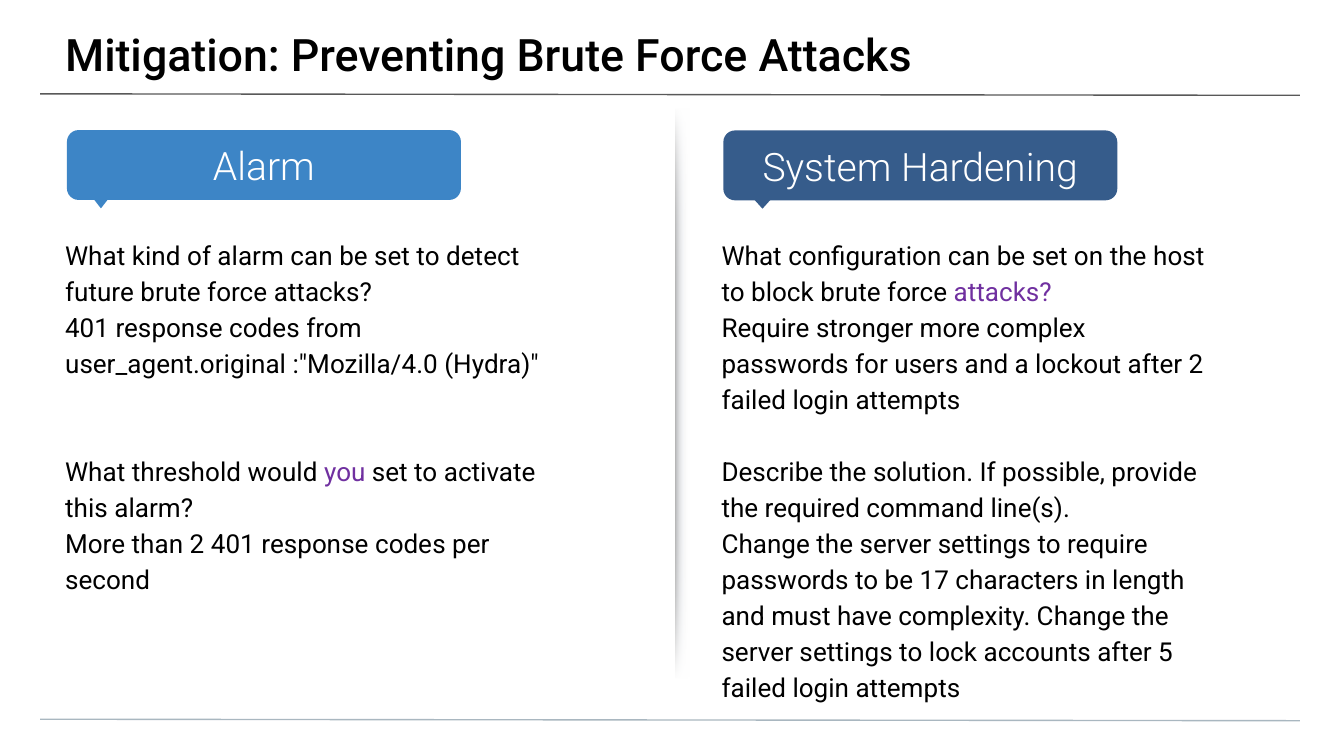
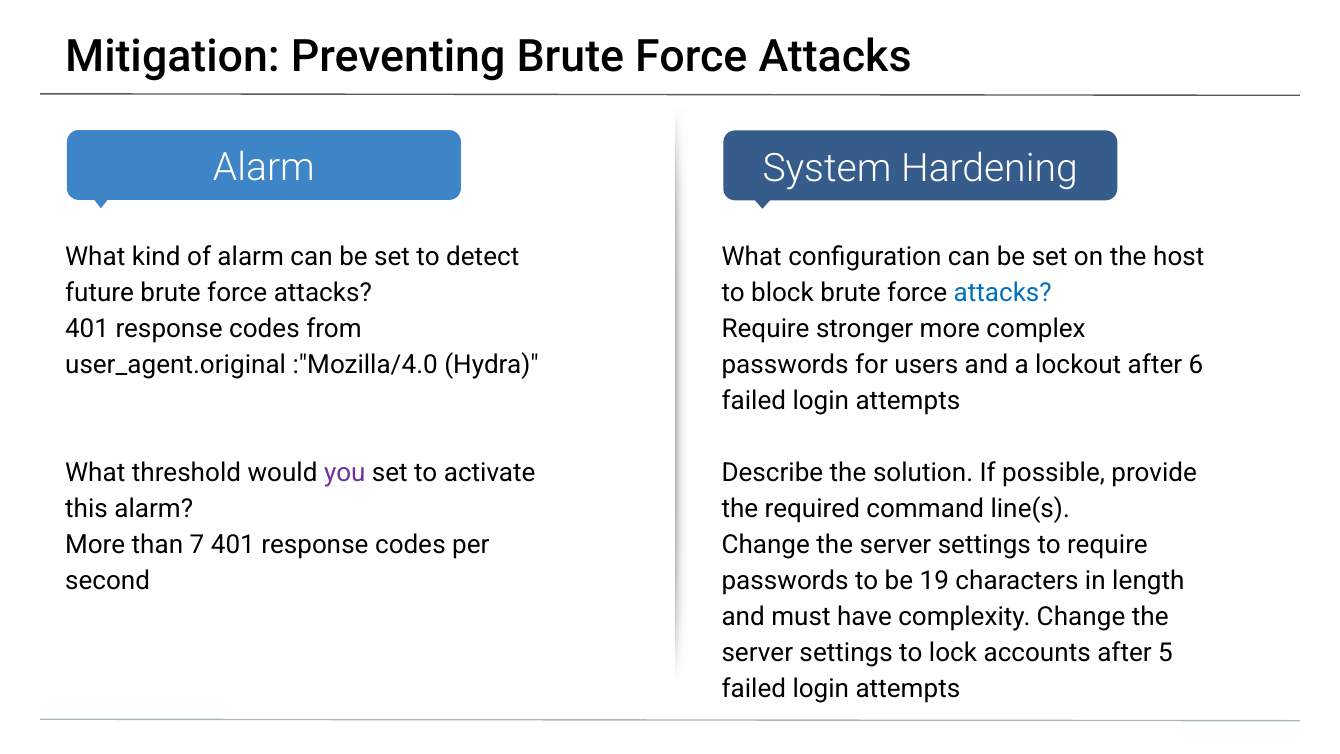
attacks colour: purple -> blue (1003, 293)
after 2: 2 -> 6 (1196, 365)
than 2: 2 -> 7 (197, 544)
17: 17 -> 19 (934, 581)
